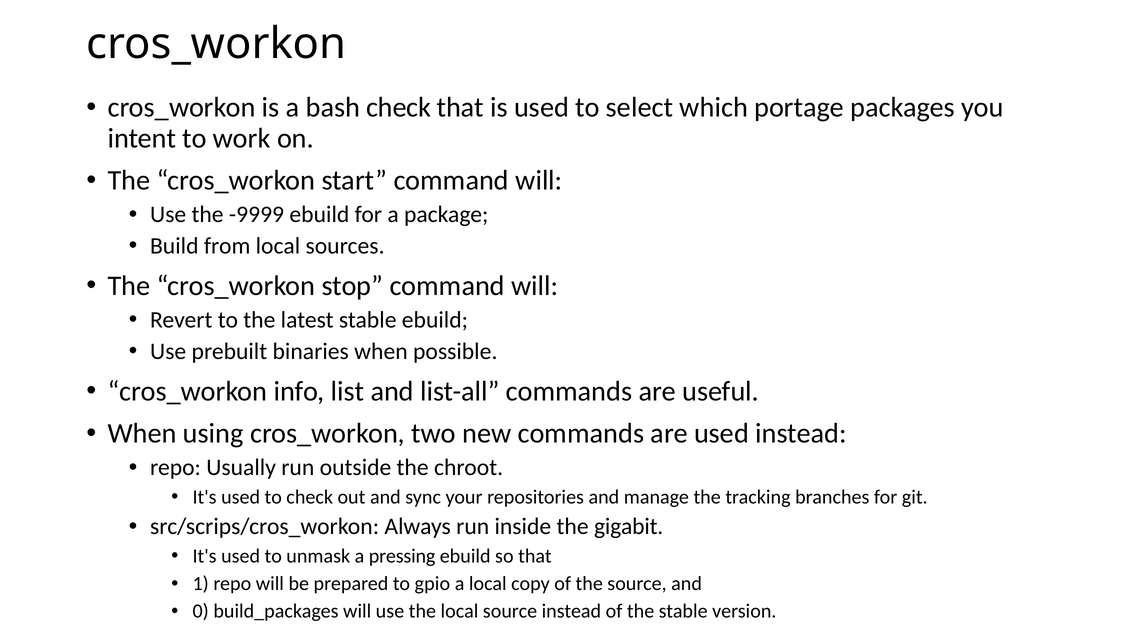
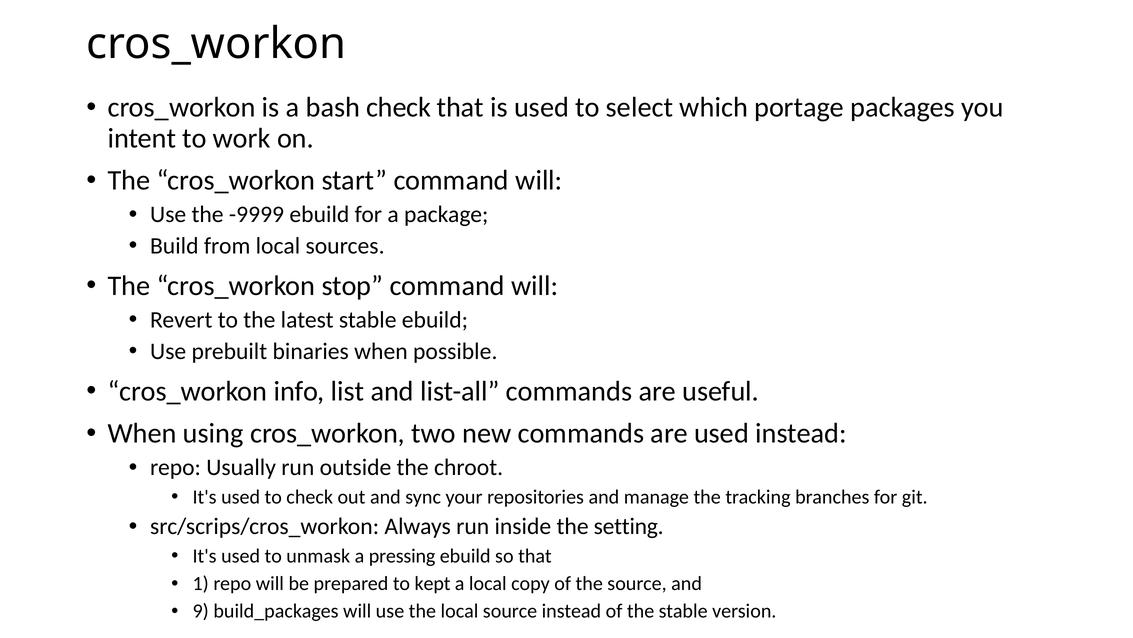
gigabit: gigabit -> setting (629, 526)
gpio: gpio -> kept (433, 583)
0: 0 -> 9 (201, 611)
